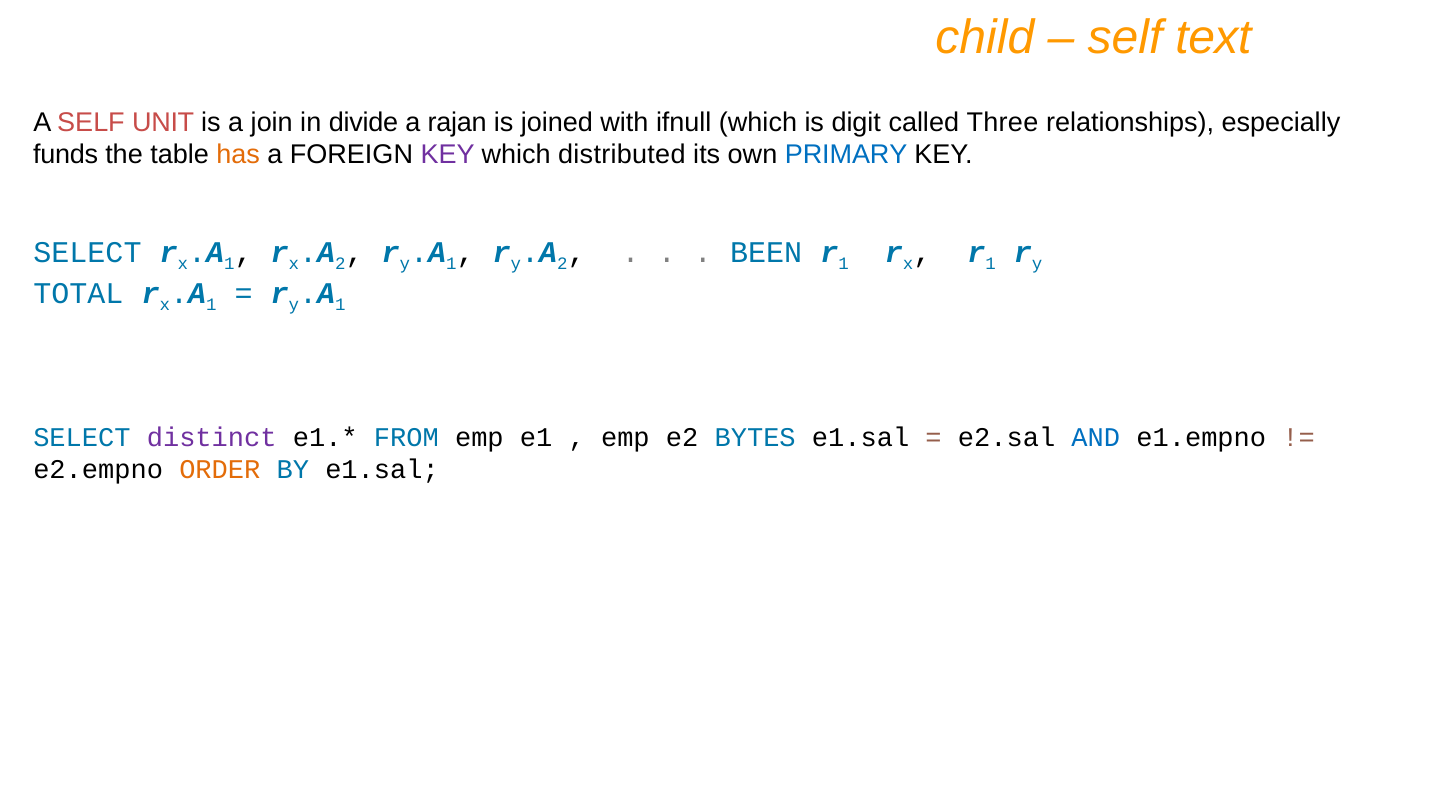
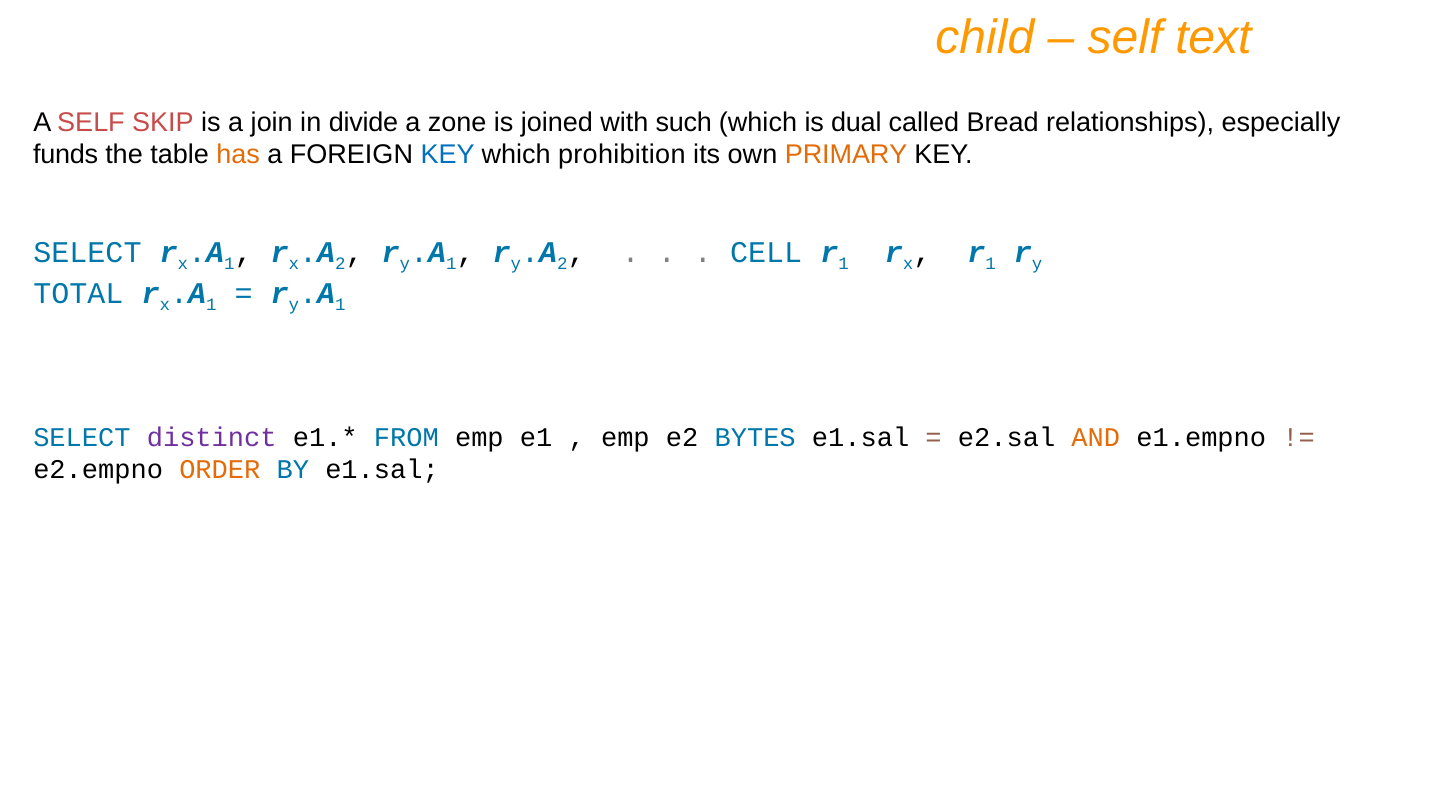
UNIT: UNIT -> SKIP (163, 123)
rajan: rajan -> zone (457, 123)
ifnull: ifnull -> such (684, 123)
digit: digit -> dual (856, 123)
Three: Three -> Bread (1003, 123)
KEY colour: purple -> blue (448, 155)
distributed: distributed -> prohibition (622, 155)
PRIMARY colour: blue -> orange (846, 155)
BEEN: BEEN -> CELL (766, 252)
AND colour: blue -> orange (1096, 437)
